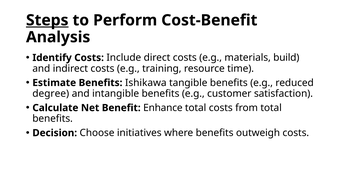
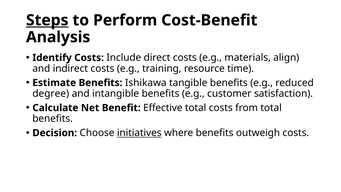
build: build -> align (286, 58)
Enhance: Enhance -> Effective (163, 108)
initiatives underline: none -> present (139, 133)
